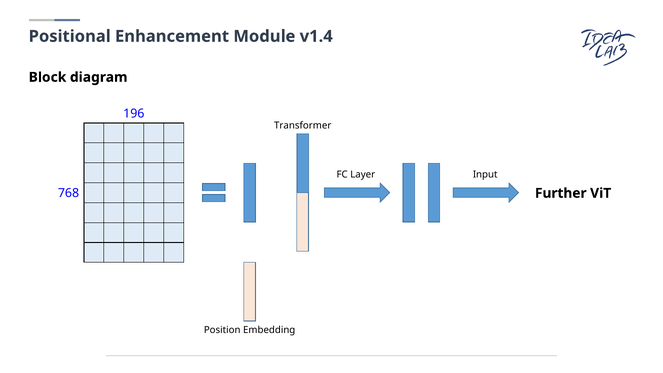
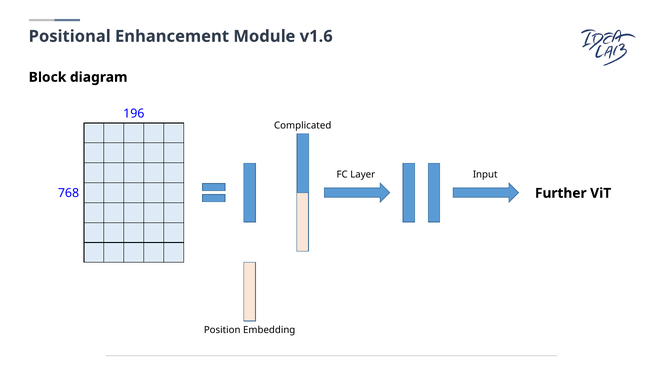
v1.4: v1.4 -> v1.6 (316, 36)
Transformer: Transformer -> Complicated (303, 125)
